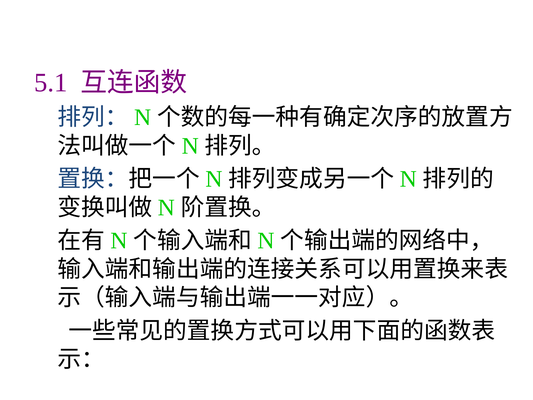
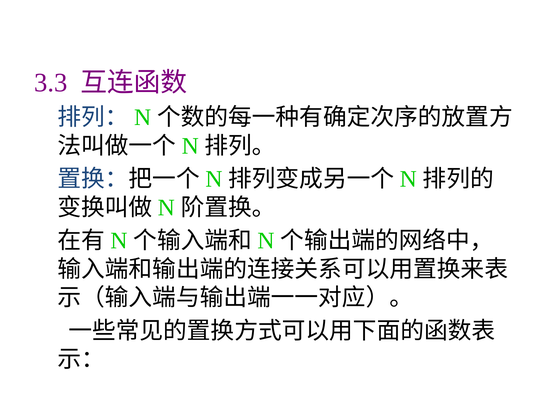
5.1: 5.1 -> 3.3 (51, 83)
